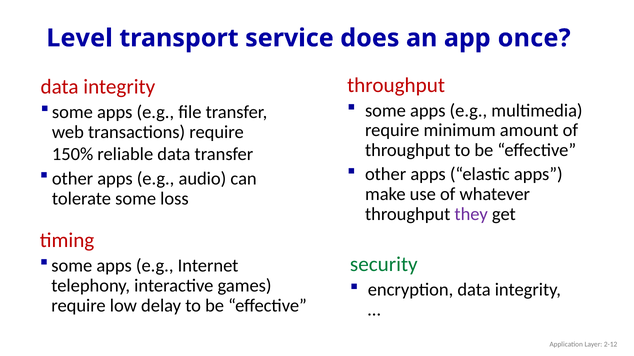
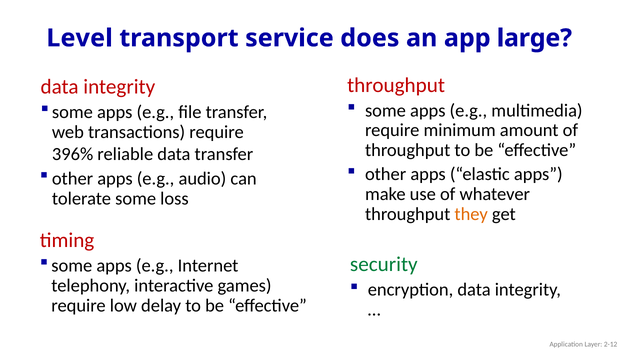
once: once -> large (534, 38)
150%: 150% -> 396% (73, 154)
they colour: purple -> orange (471, 214)
